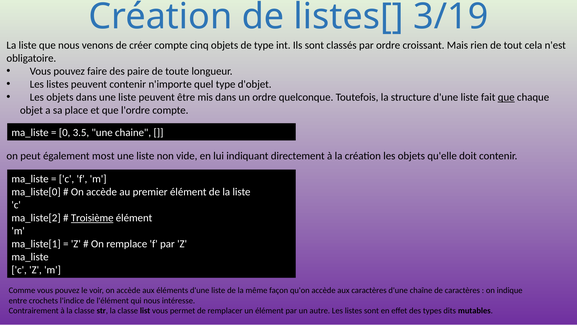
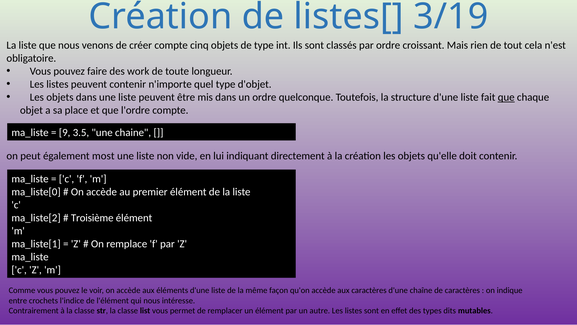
paire: paire -> work (138, 71)
0: 0 -> 9 (65, 132)
Troisième underline: present -> none (92, 218)
